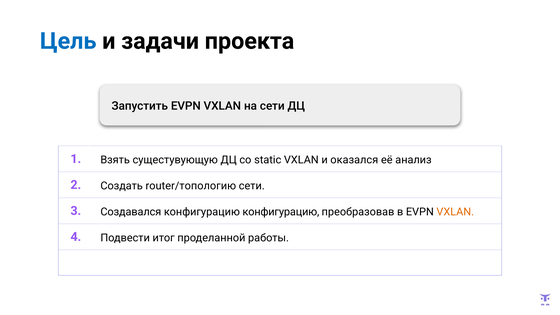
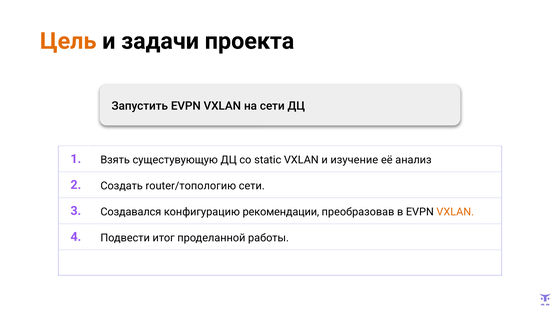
Цель colour: blue -> orange (68, 41)
оказался: оказался -> изучение (354, 160)
конфигурацию конфигурацию: конфигурацию -> рекомендации (281, 212)
